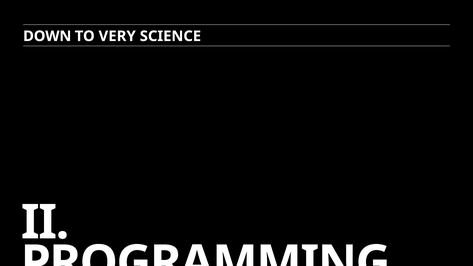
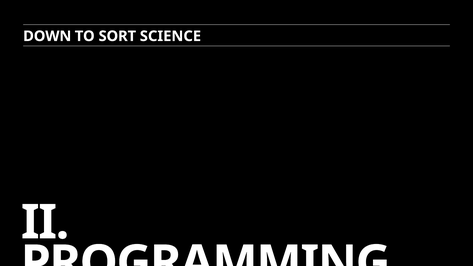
VERY: VERY -> SORT (117, 36)
